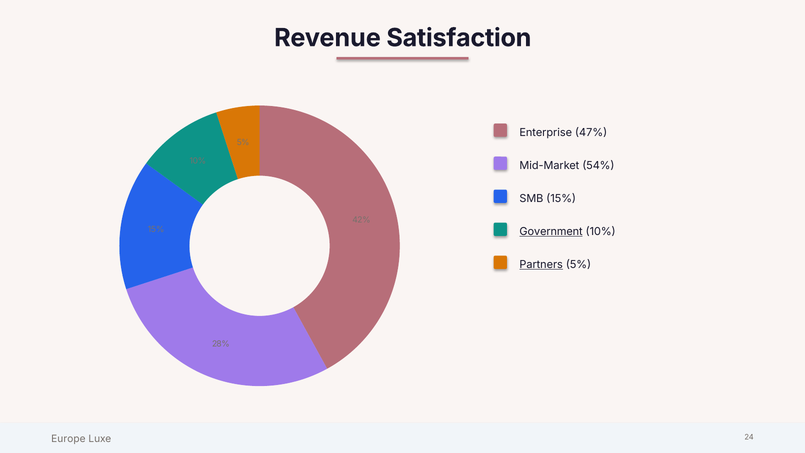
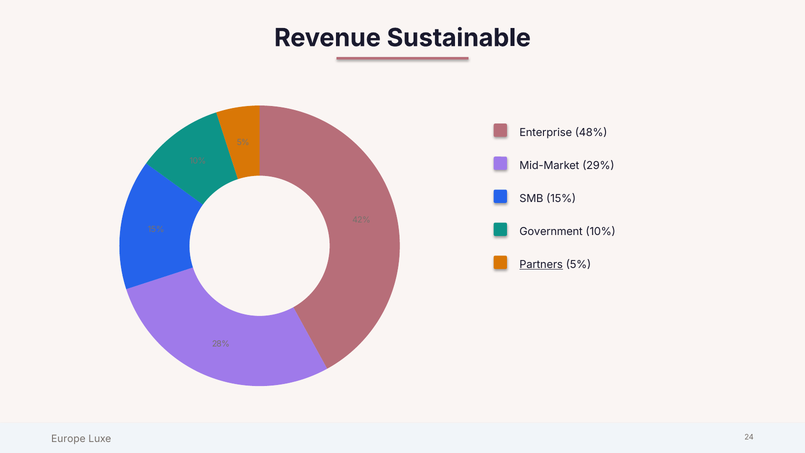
Satisfaction: Satisfaction -> Sustainable (459, 38)
47%: 47% -> 48% (591, 133)
54%: 54% -> 29% (598, 166)
Government underline: present -> none (551, 232)
